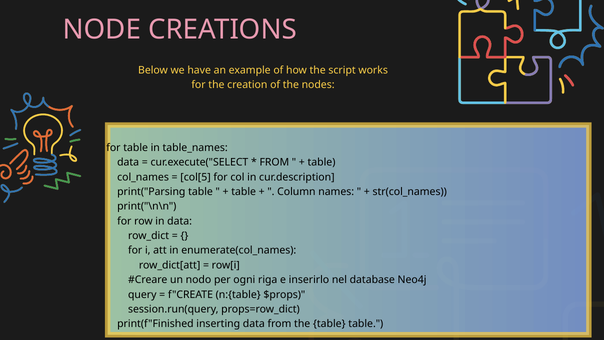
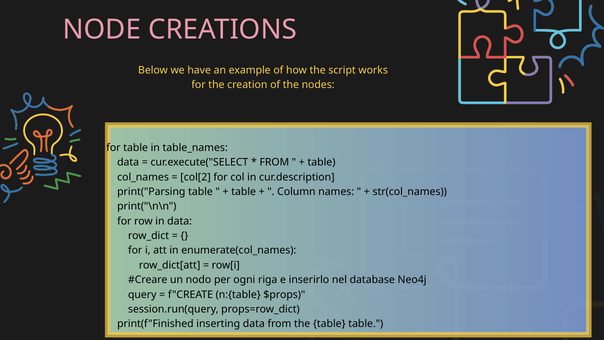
col[5: col[5 -> col[2 (196, 177)
